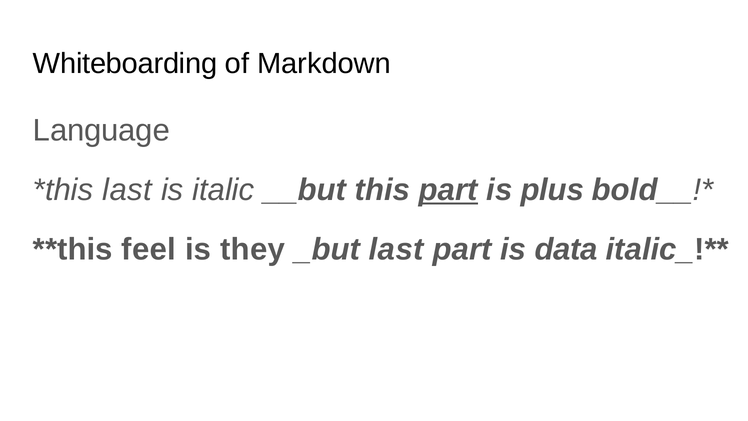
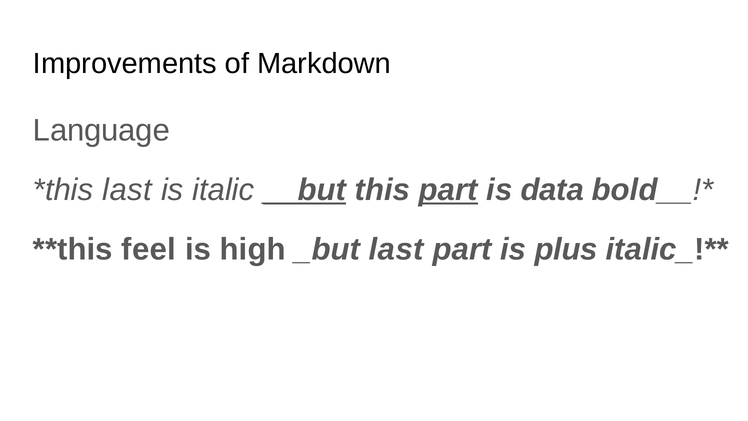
Whiteboarding: Whiteboarding -> Improvements (125, 63)
__but underline: none -> present (305, 190)
plus: plus -> data (552, 190)
they: they -> high (253, 250)
data: data -> plus (566, 250)
